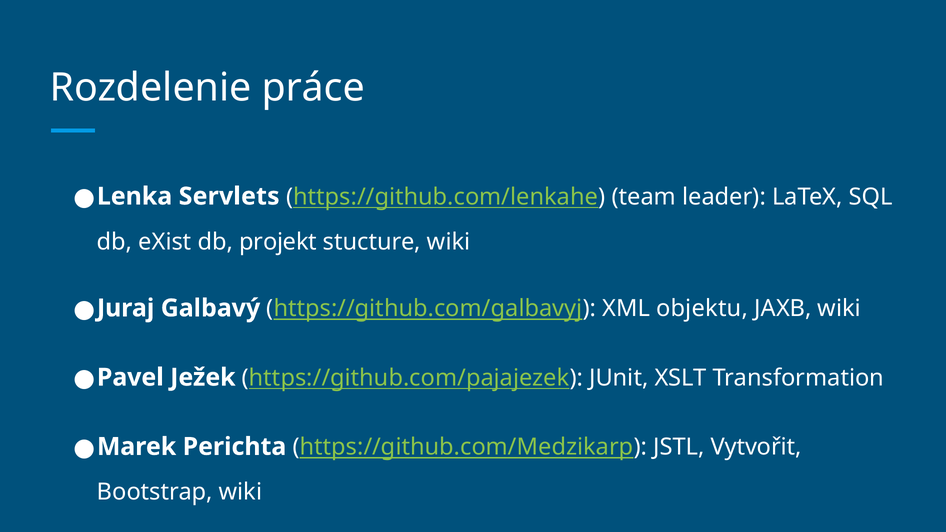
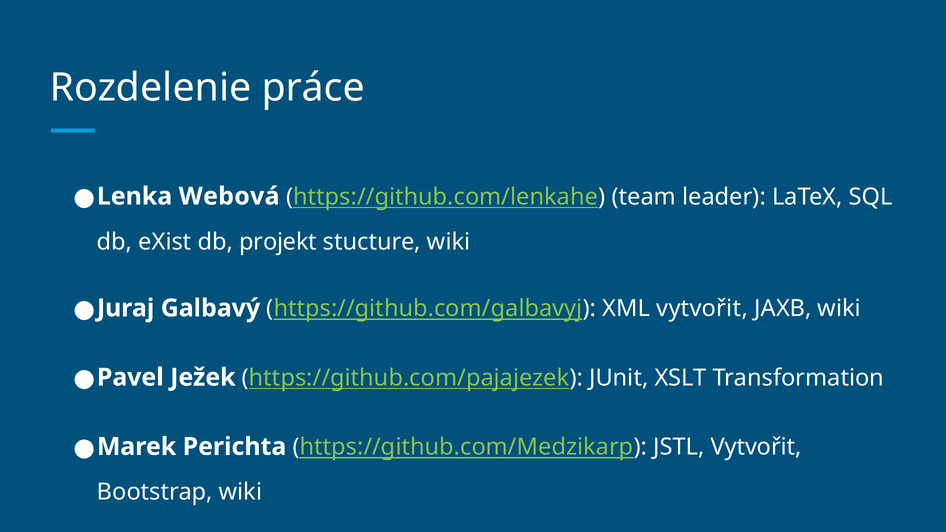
Servlets: Servlets -> Webová (229, 196)
XML objektu: objektu -> vytvořit (702, 309)
